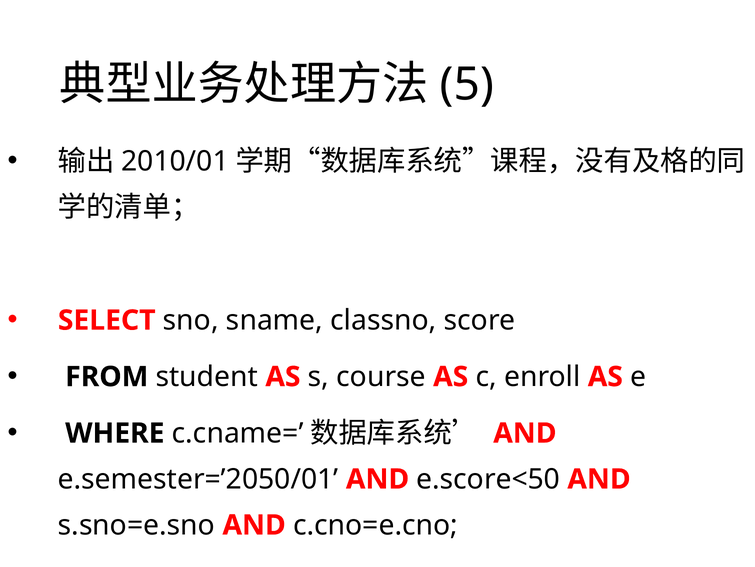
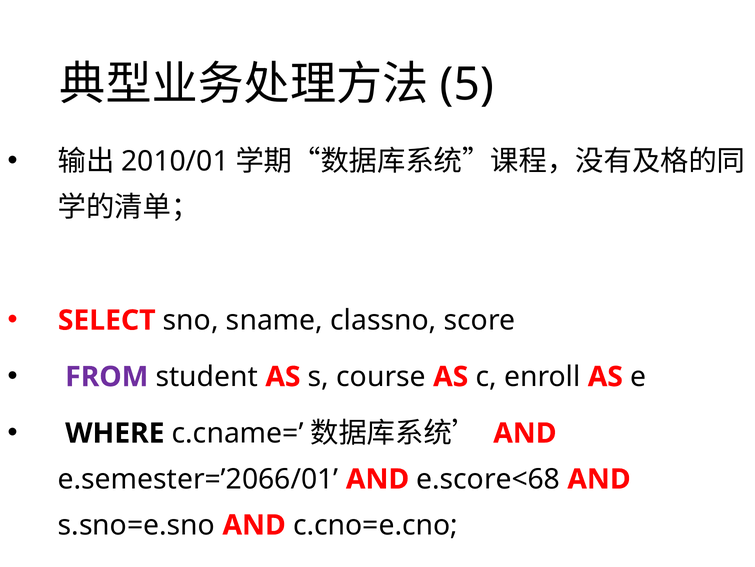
FROM colour: black -> purple (107, 376)
e.semester=’2050/01: e.semester=’2050/01 -> e.semester=’2066/01 (198, 479)
e.score<50: e.score<50 -> e.score<68 (488, 479)
